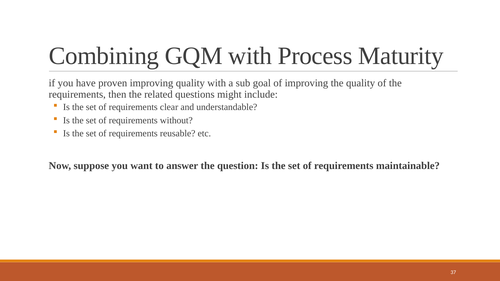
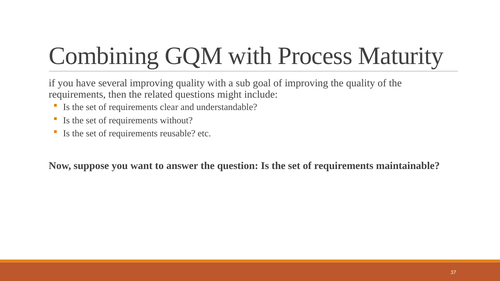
proven: proven -> several (113, 83)
